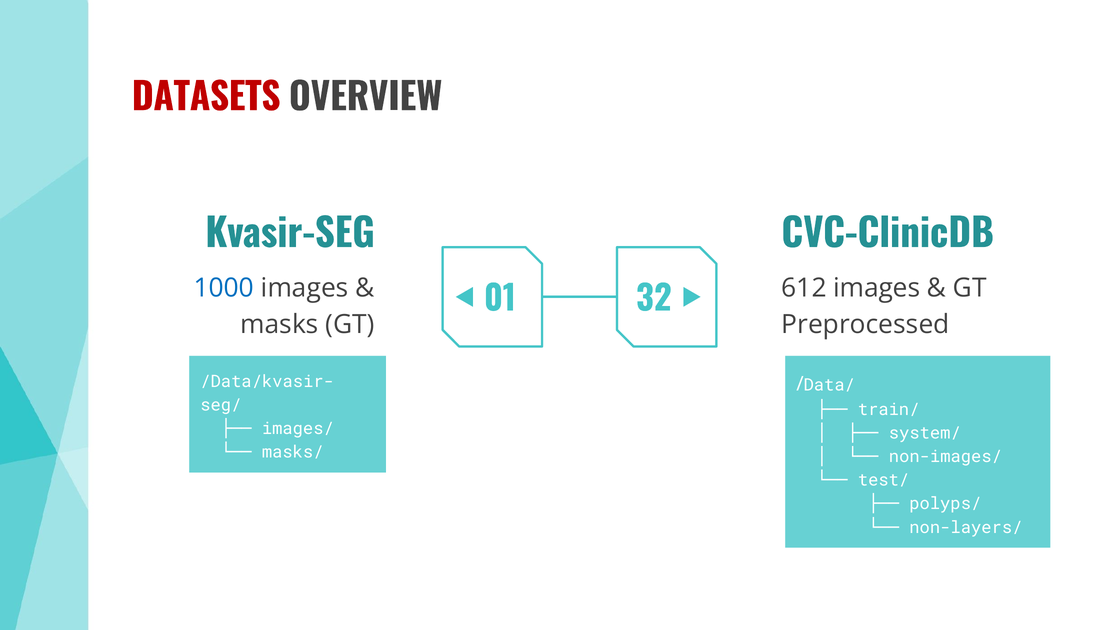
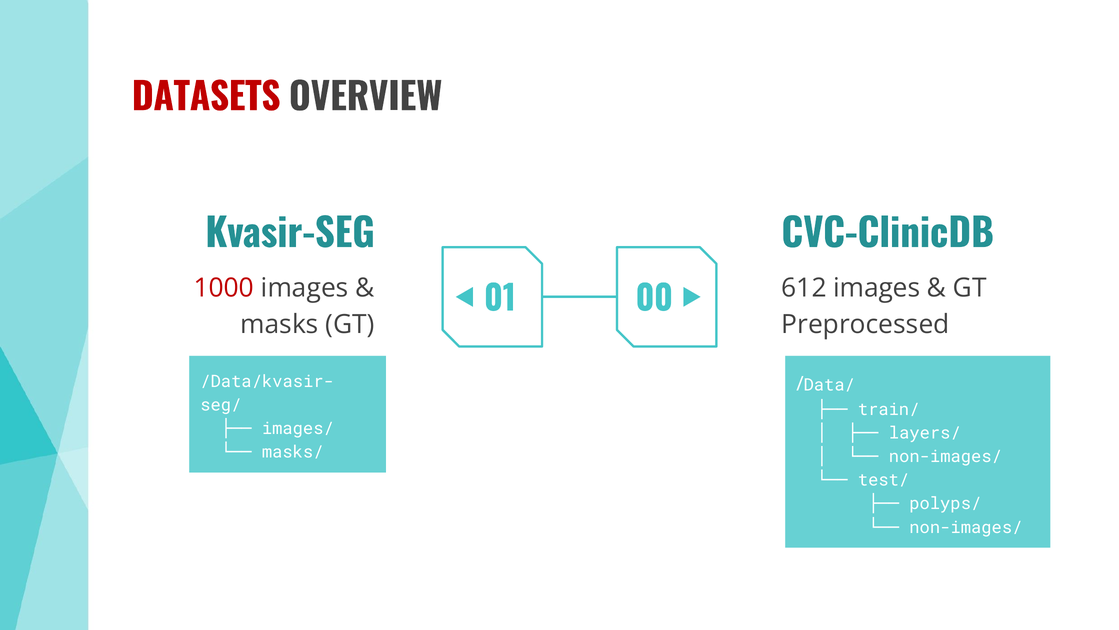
1000 colour: blue -> red (224, 288)
32: 32 -> 00 (654, 299)
system/: system/ -> layers/ (925, 433)
non-layers/: non-layers/ -> non-images/ (966, 527)
